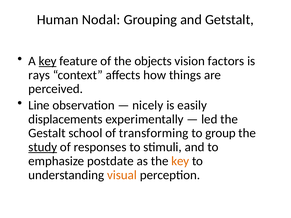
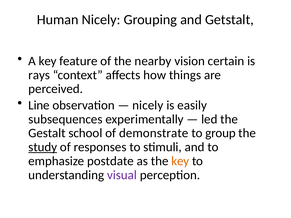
Human Nodal: Nodal -> Nicely (101, 20)
key underline: present -> none (48, 61)
objects: objects -> nearby (153, 61)
factors: factors -> certain (226, 61)
displacements: displacements -> subsequences (65, 119)
transforming: transforming -> demonstrate (154, 133)
visual colour: orange -> purple (122, 175)
